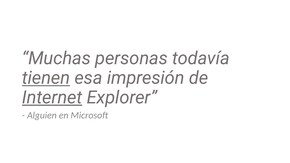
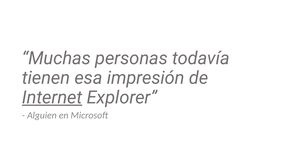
tienen underline: present -> none (46, 78)
